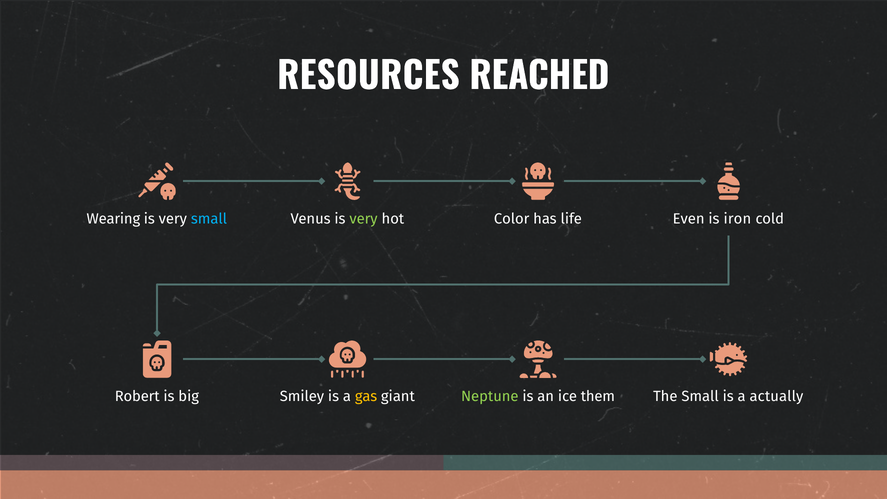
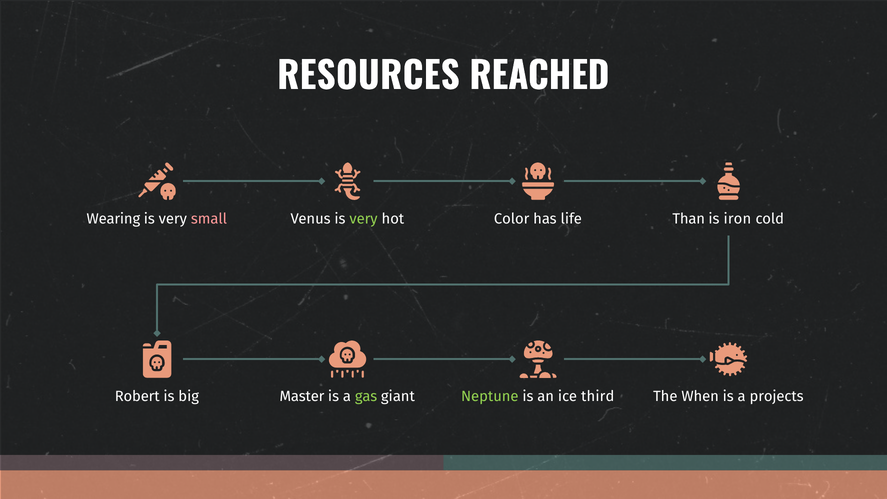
small colour: light blue -> pink (209, 219)
Even: Even -> Than (689, 219)
Smiley: Smiley -> Master (302, 397)
gas colour: yellow -> light green (366, 397)
them: them -> third (598, 397)
The Small: Small -> When (700, 397)
actually: actually -> projects (777, 397)
